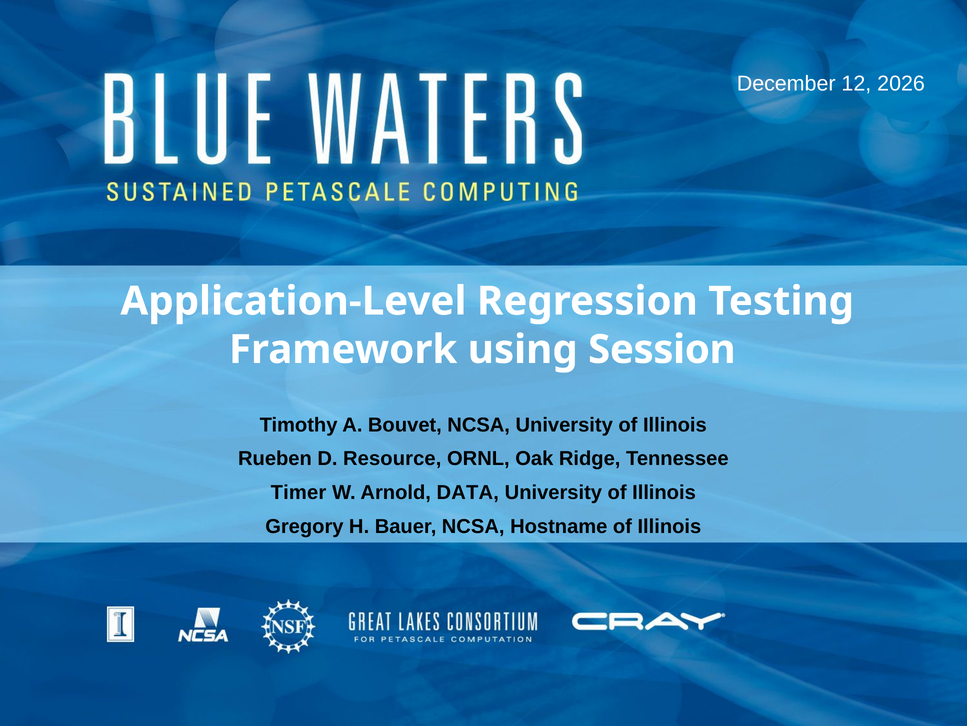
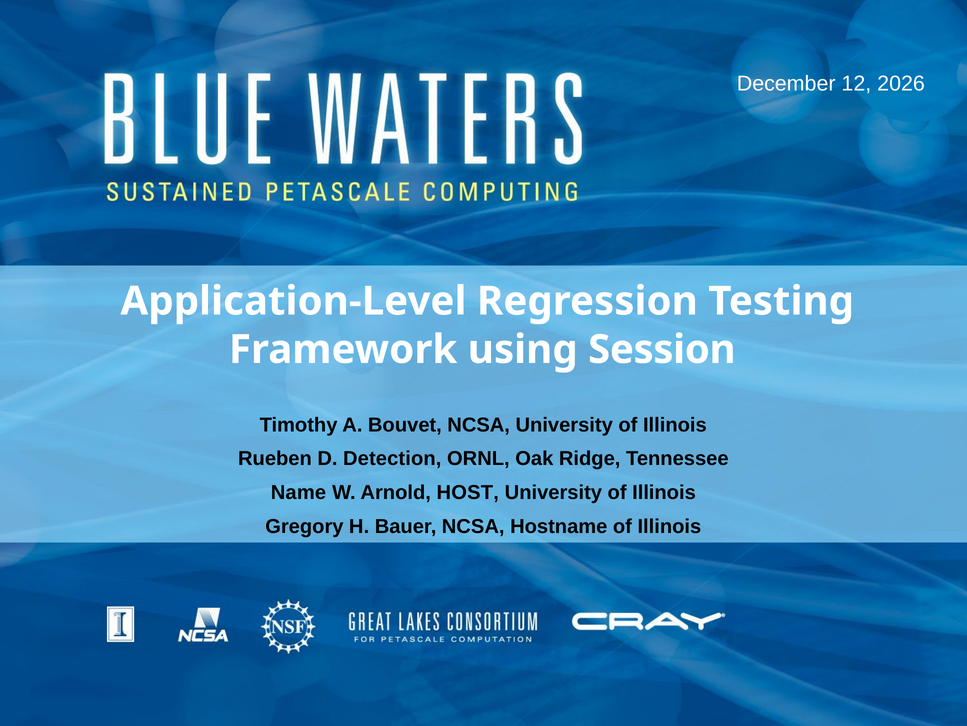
Resource: Resource -> Detection (392, 458)
Timer: Timer -> Name (298, 492)
DATA: DATA -> HOST (468, 492)
